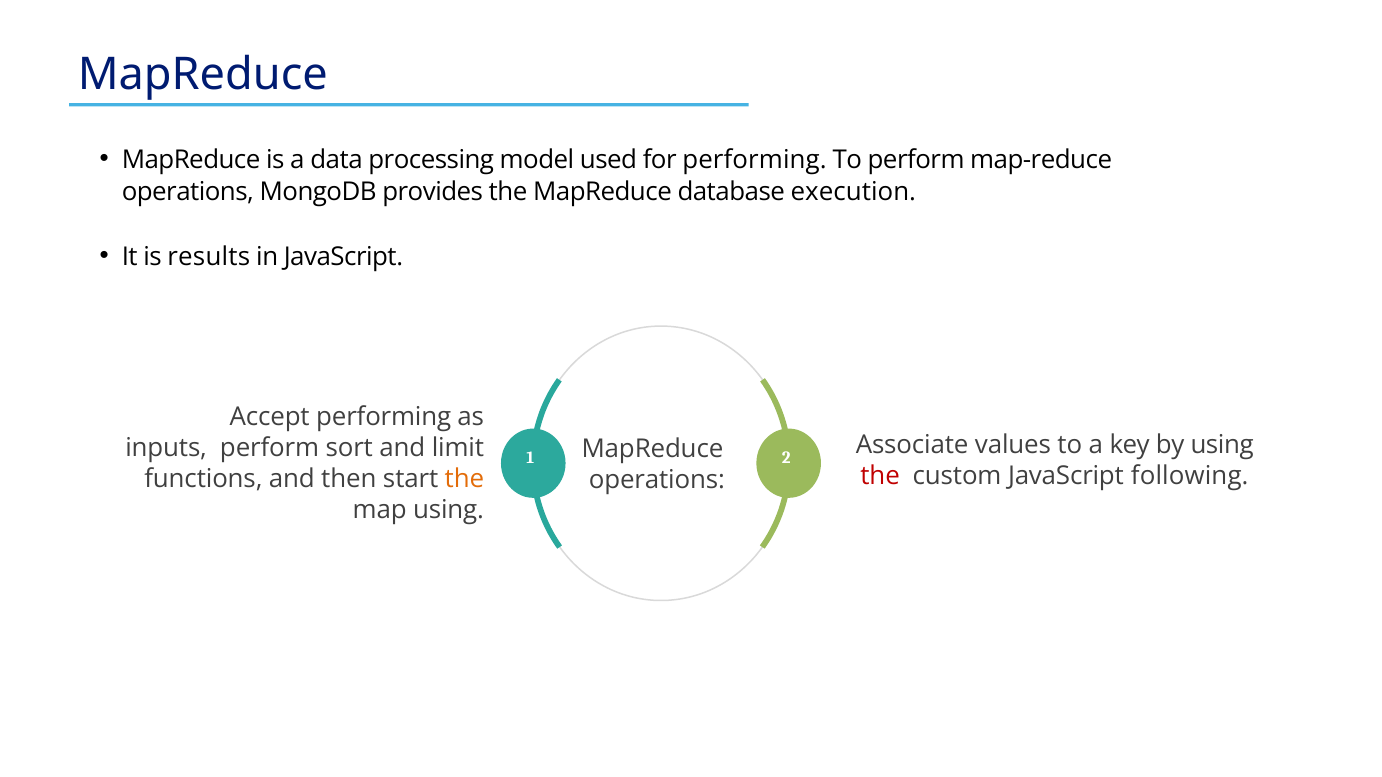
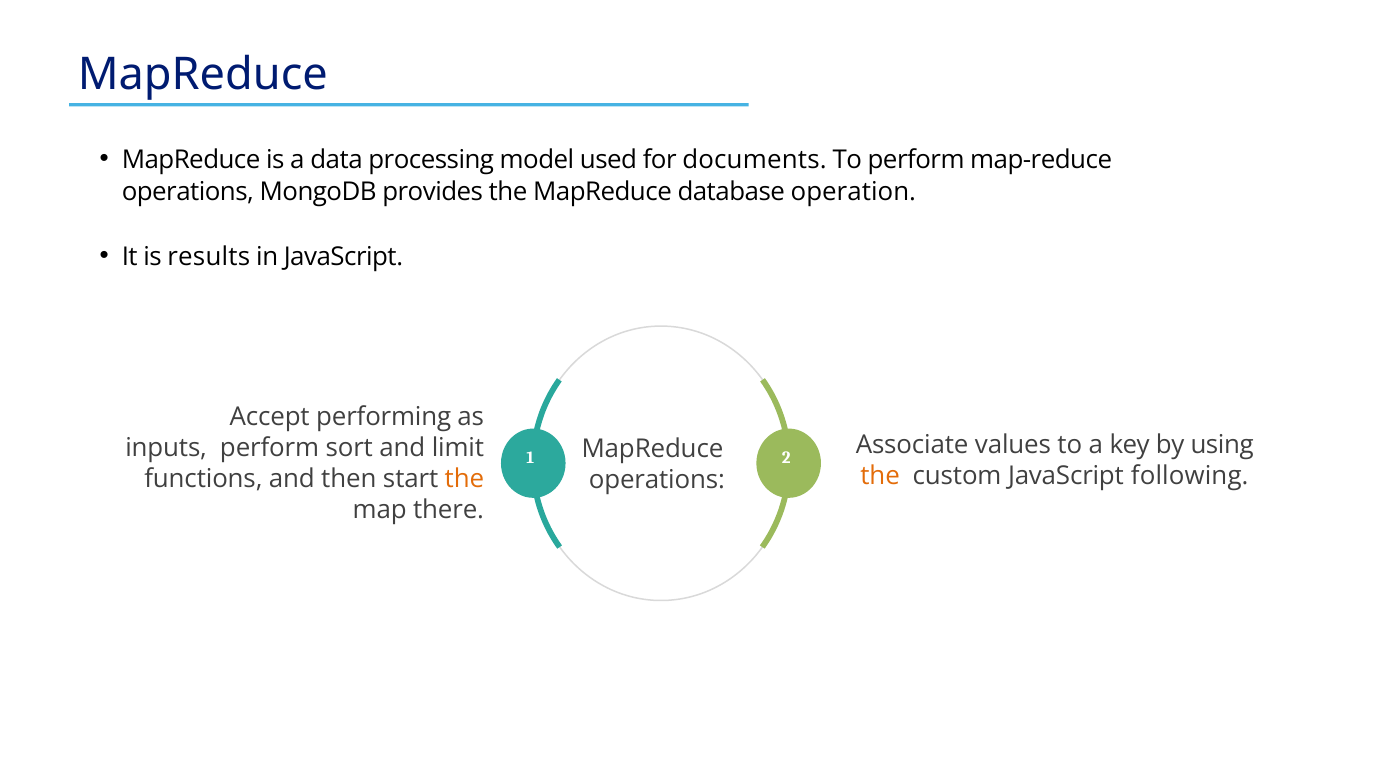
for performing: performing -> documents (754, 160)
execution: execution -> operation (853, 192)
the colour: red -> orange (880, 476)
map using: using -> there (449, 510)
